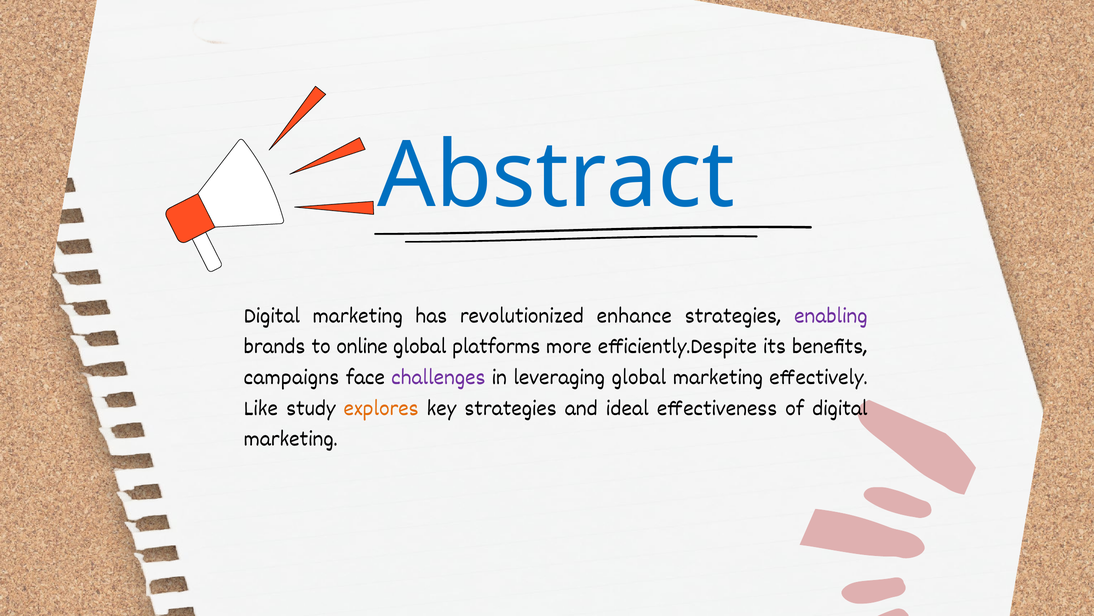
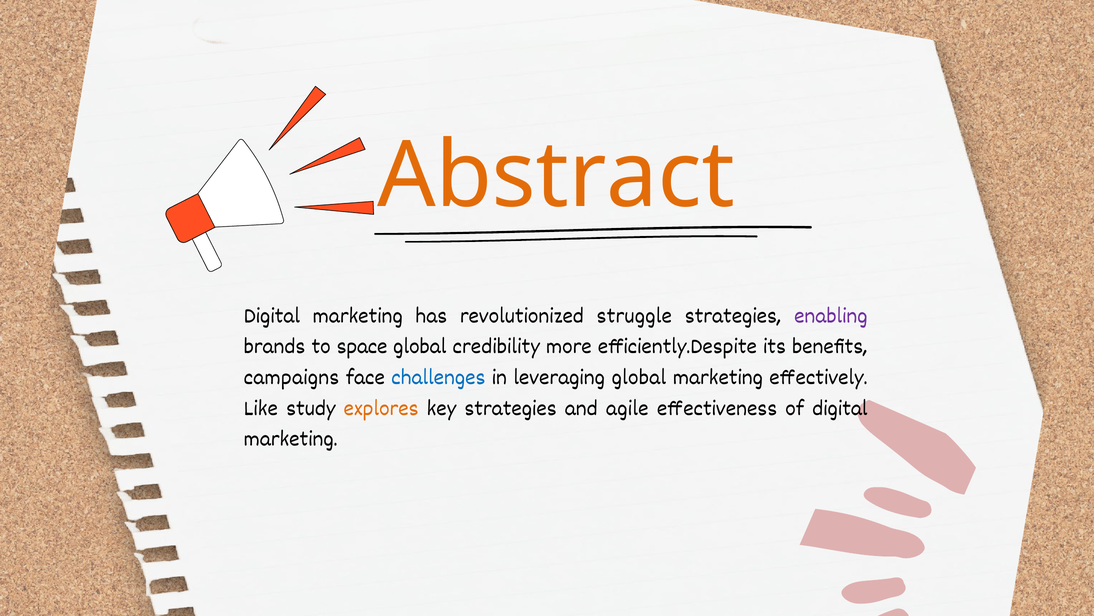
Abstract colour: blue -> orange (556, 176)
enhance: enhance -> struggle (634, 315)
online: online -> space (362, 345)
platforms: platforms -> credibility (496, 345)
challenges colour: purple -> blue (438, 376)
ideal: ideal -> agile (627, 407)
